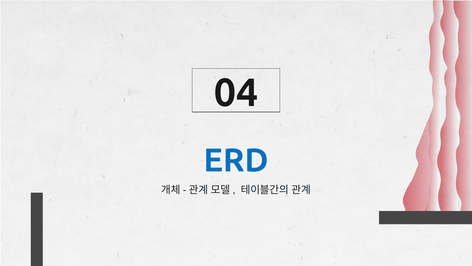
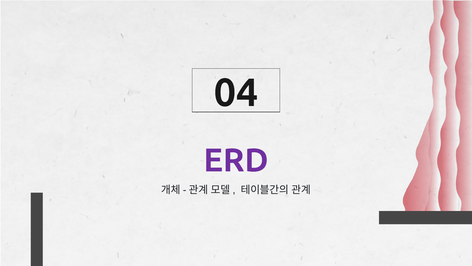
ERD colour: blue -> purple (236, 160)
